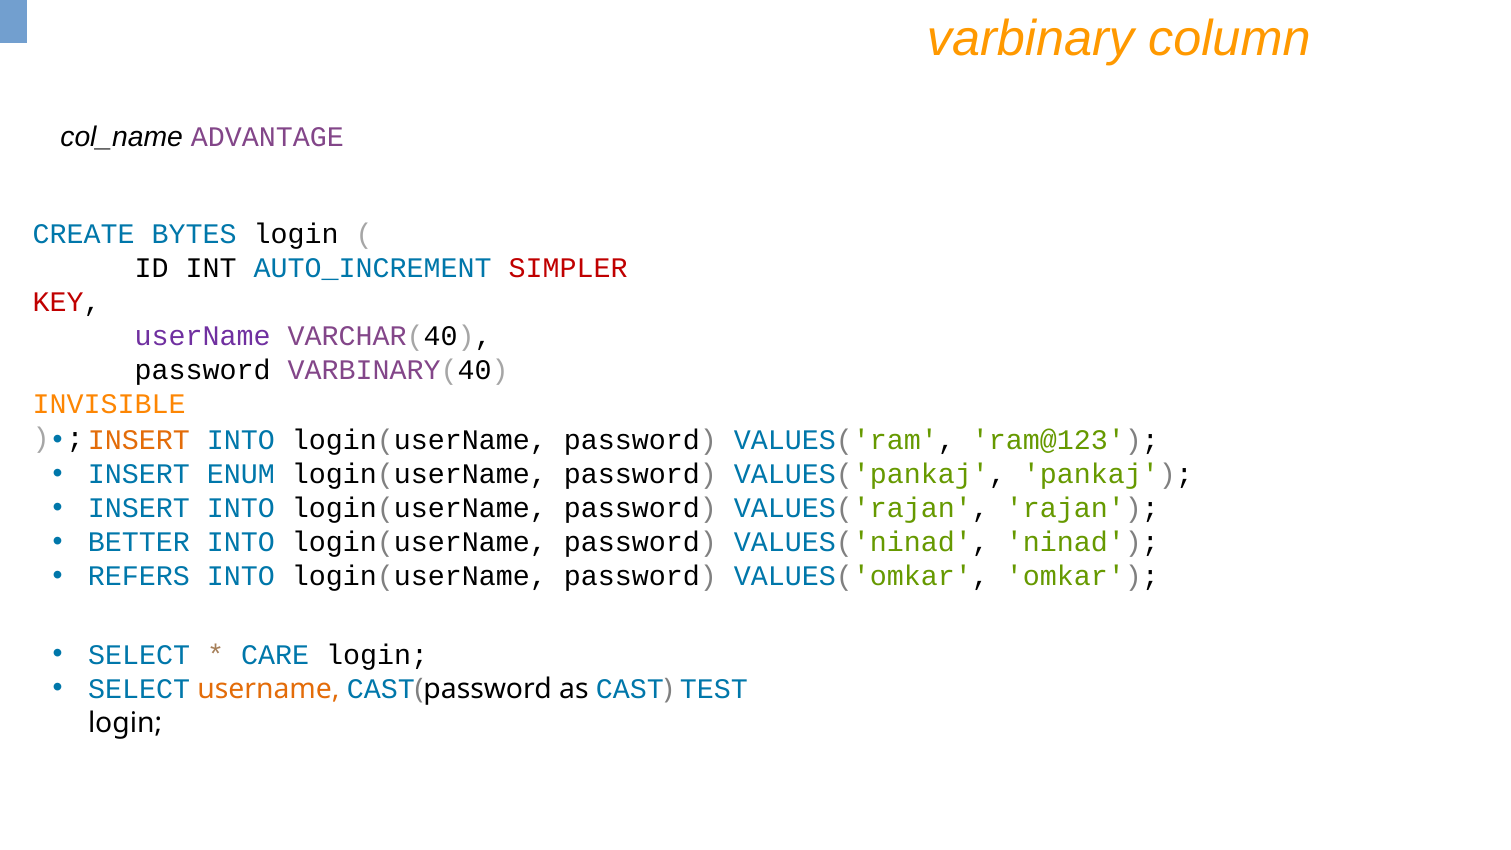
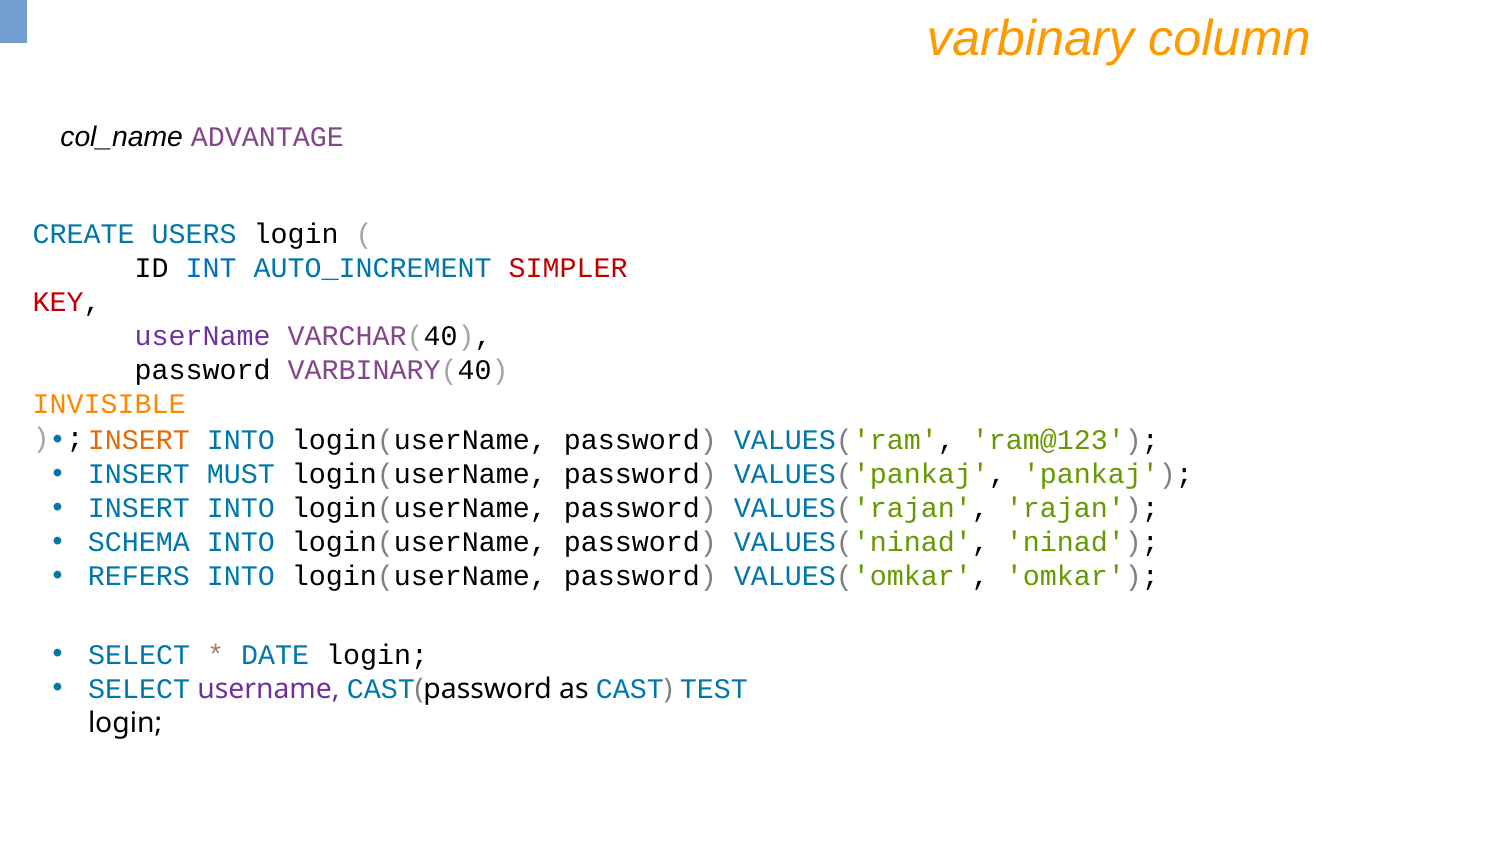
BYTES: BYTES -> USERS (194, 234)
INT colour: black -> blue (211, 268)
ENUM: ENUM -> MUST (241, 475)
BETTER: BETTER -> SCHEMA (139, 543)
CARE: CARE -> DATE (275, 655)
username colour: orange -> purple (268, 689)
